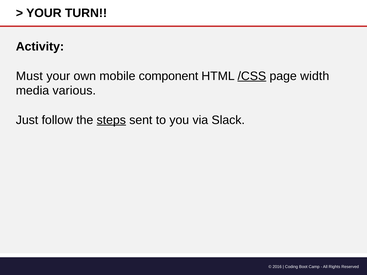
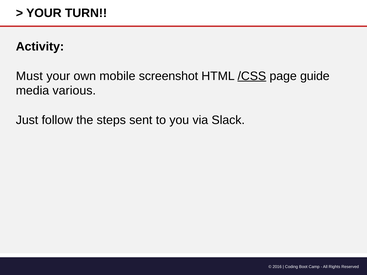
component: component -> screenshot (168, 76)
width: width -> guide (315, 76)
steps underline: present -> none (111, 120)
